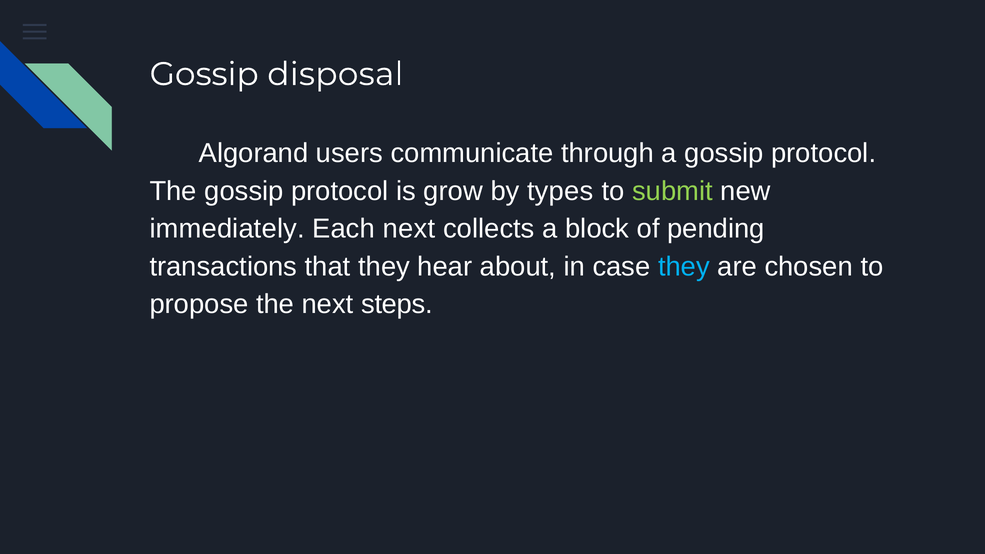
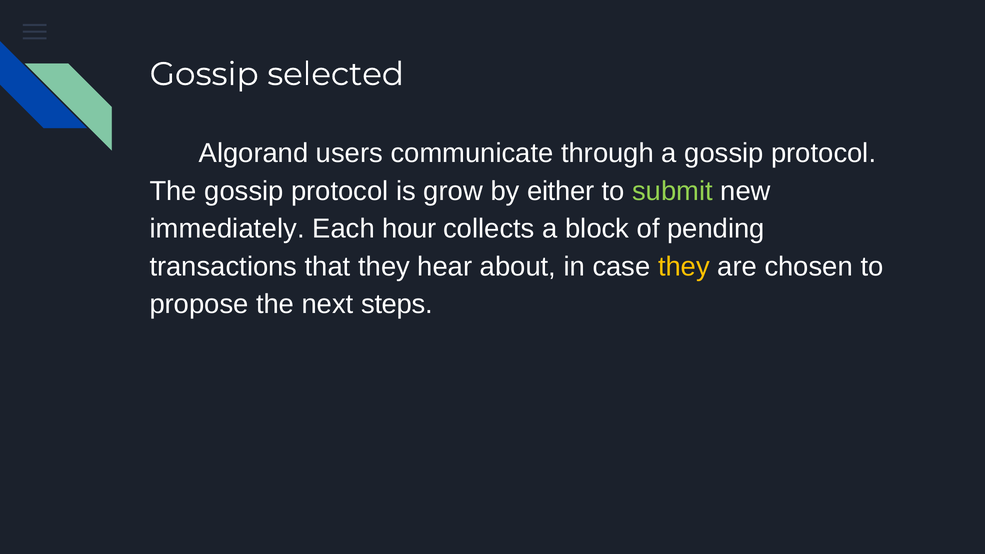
disposal: disposal -> selected (336, 74)
types: types -> either (561, 191)
Each next: next -> hour (409, 229)
they colour: light blue -> yellow (684, 267)
